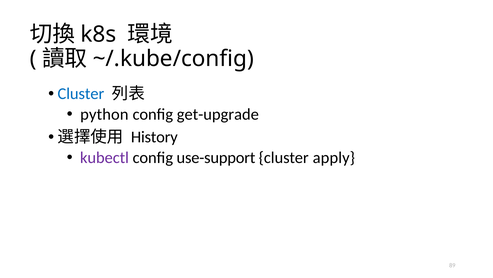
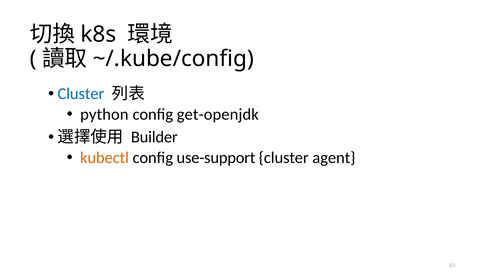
get-upgrade: get-upgrade -> get-openjdk (218, 114)
History: History -> Builder (154, 137)
kubectl colour: purple -> orange (104, 157)
apply: apply -> agent (334, 157)
